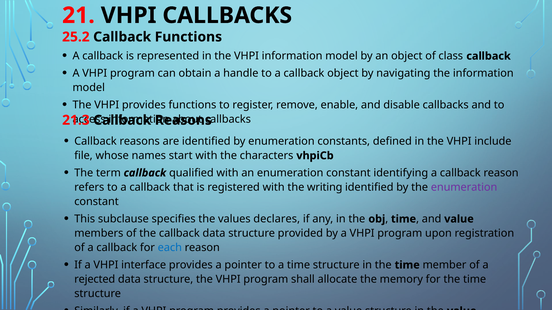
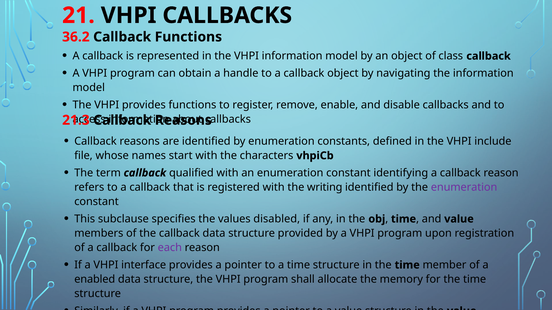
25.2: 25.2 -> 36.2 (76, 37)
declares: declares -> disabled (277, 219)
each colour: blue -> purple (170, 248)
rejected: rejected -> enabled (95, 280)
